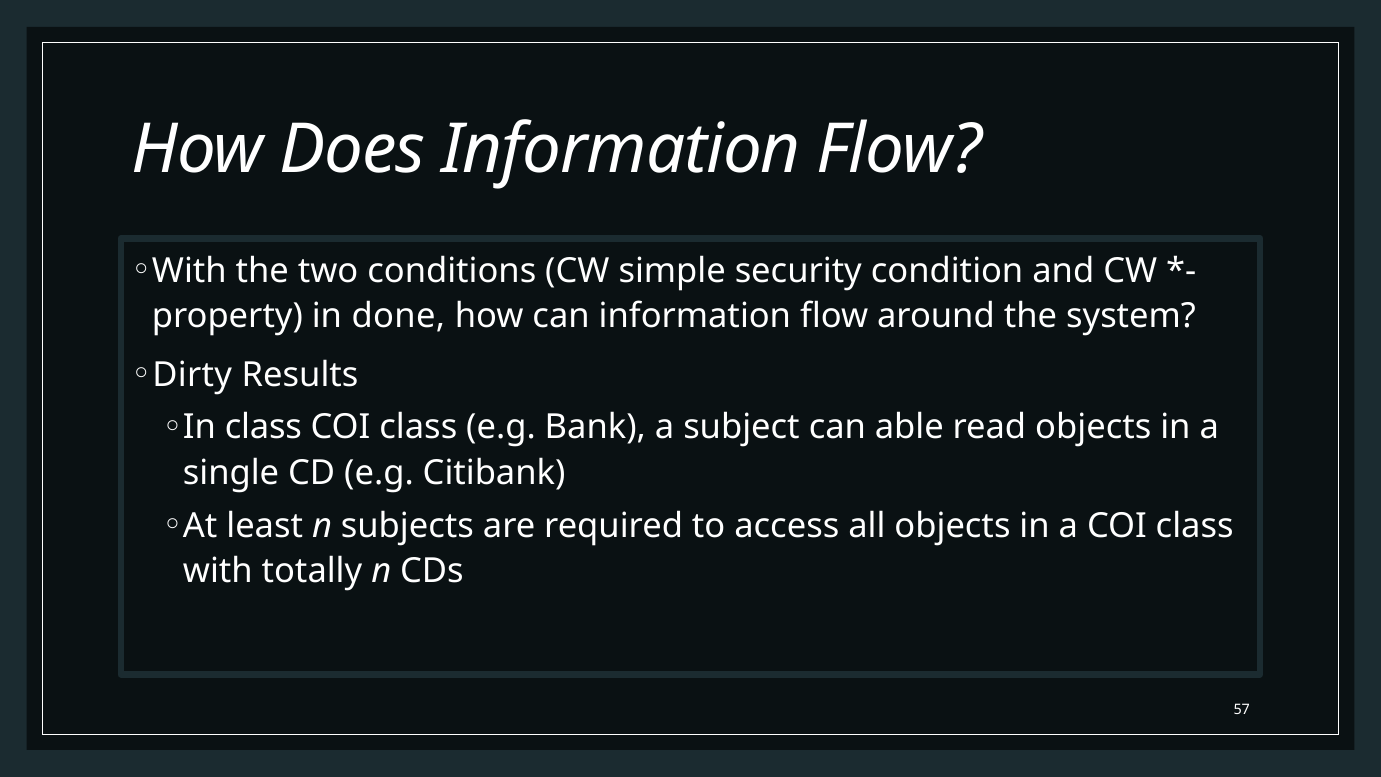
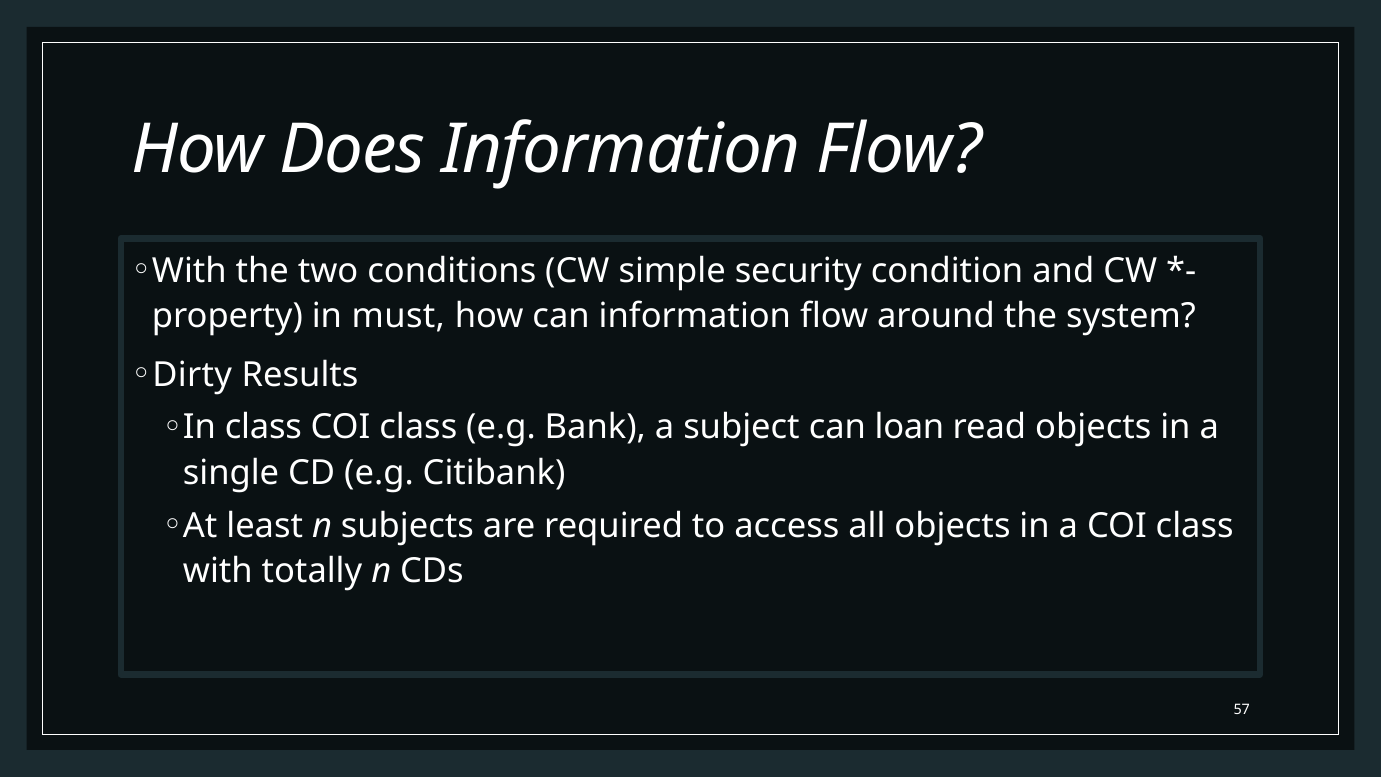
done: done -> must (398, 316)
able: able -> loan (909, 427)
